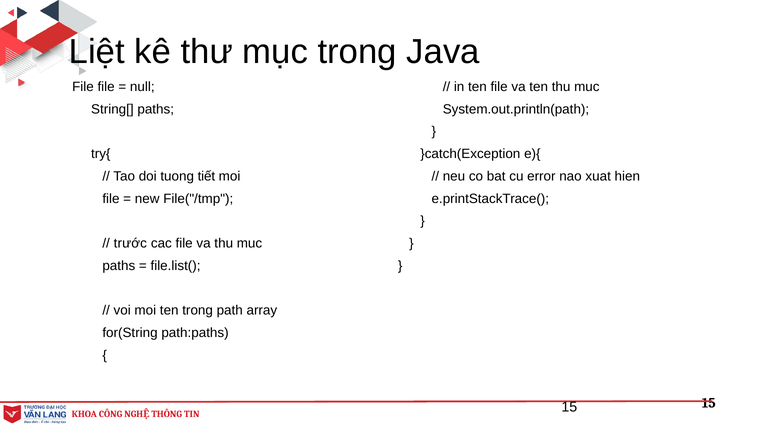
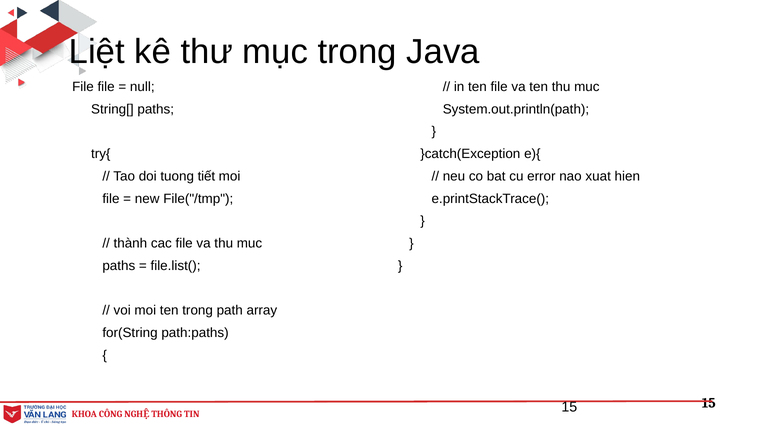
trước: trước -> thành (130, 244)
